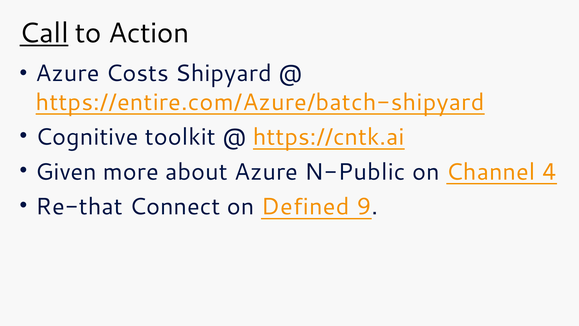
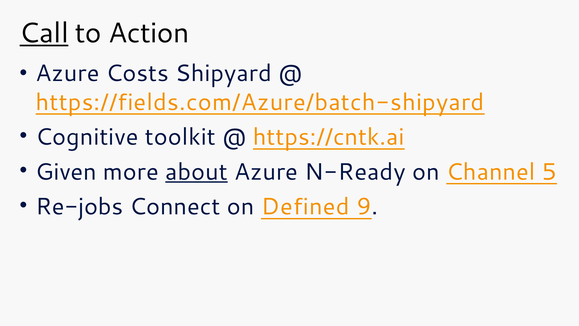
https://entire.com/Azure/batch-shipyard: https://entire.com/Azure/batch-shipyard -> https://fields.com/Azure/batch-shipyard (260, 102)
about underline: none -> present (196, 172)
N-Public: N-Public -> N-Ready (355, 172)
4: 4 -> 5 (549, 172)
Re-that: Re-that -> Re-jobs (79, 207)
